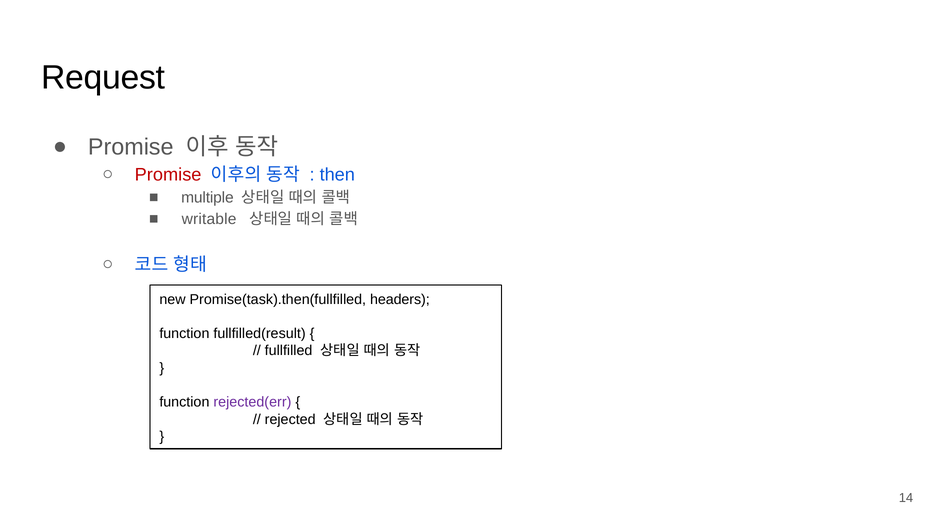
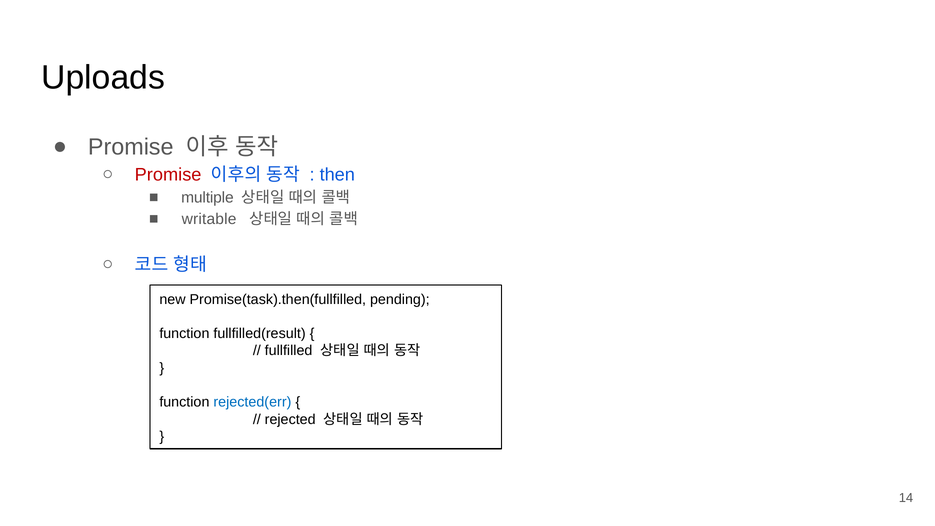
Request: Request -> Uploads (103, 77)
headers: headers -> pending (400, 299)
rejected(err colour: purple -> blue (252, 402)
